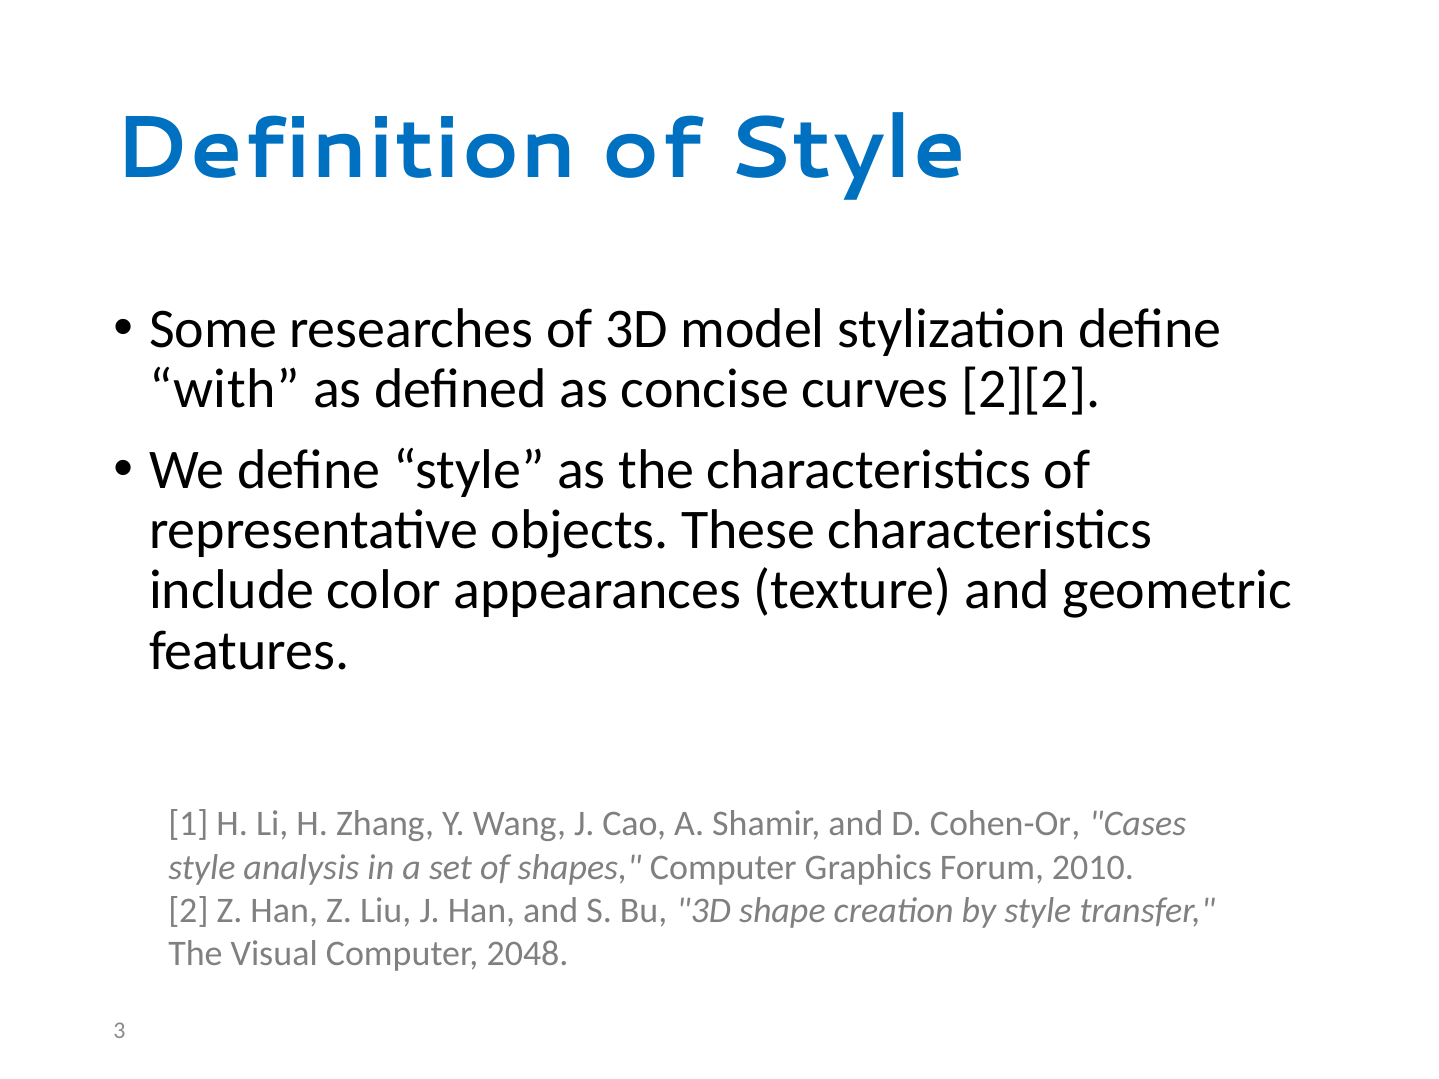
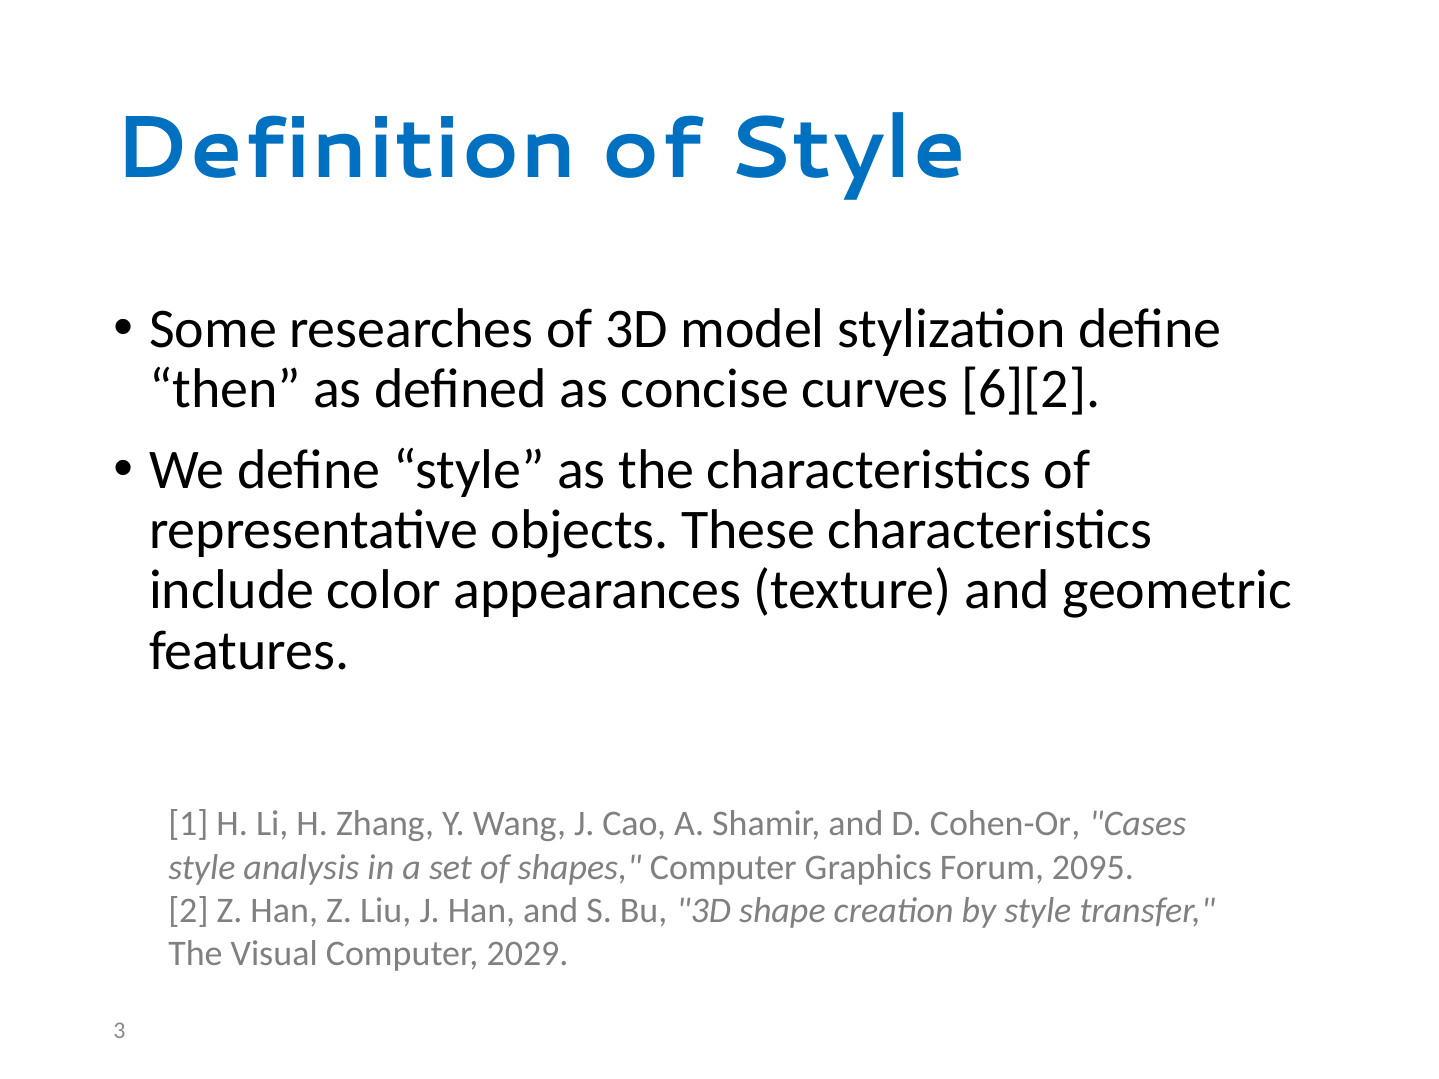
with: with -> then (225, 390)
2][2: 2][2 -> 6][2 (1031, 390)
2010: 2010 -> 2095 (1093, 867)
2048: 2048 -> 2029 (528, 954)
